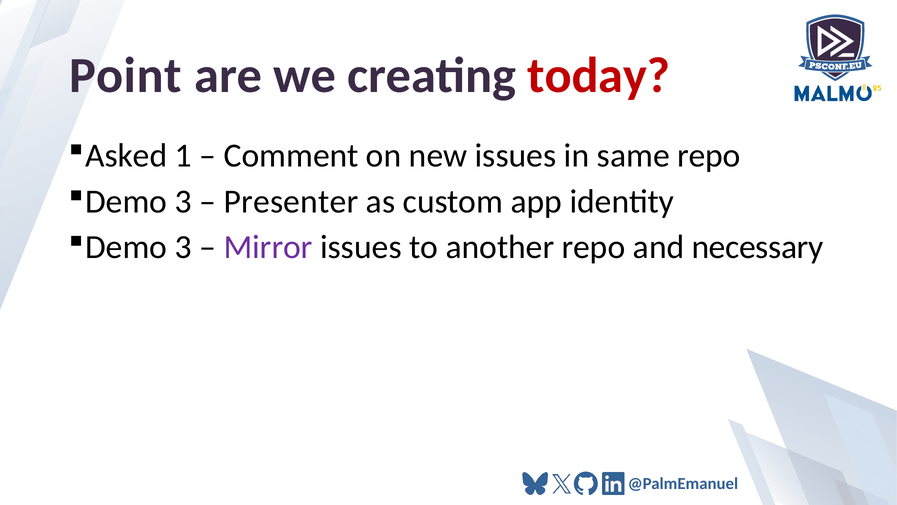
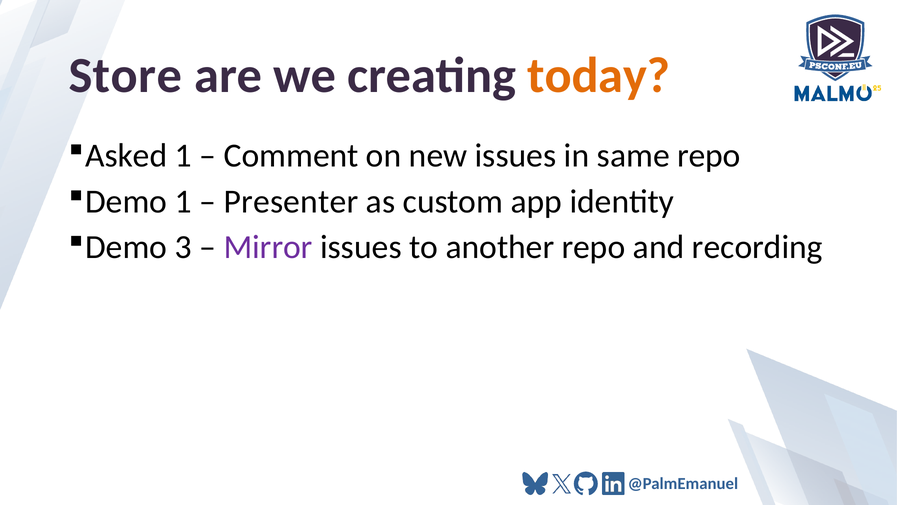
Point: Point -> Store (125, 75)
today colour: red -> orange (599, 75)
3: 3 -> 1 (183, 201)
necessary: necessary -> recording (757, 247)
